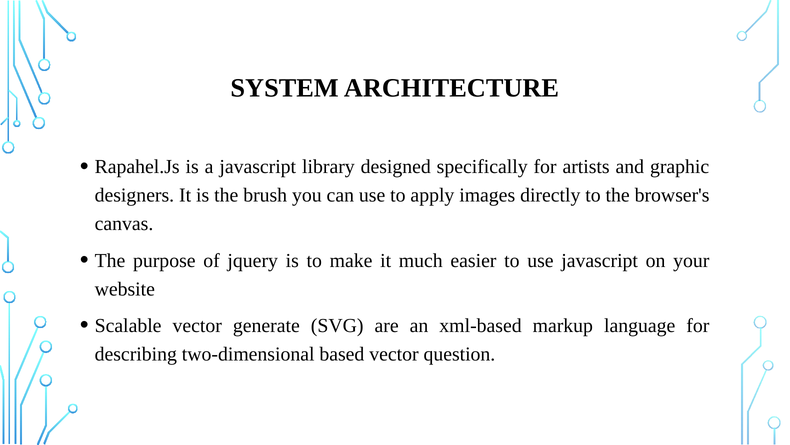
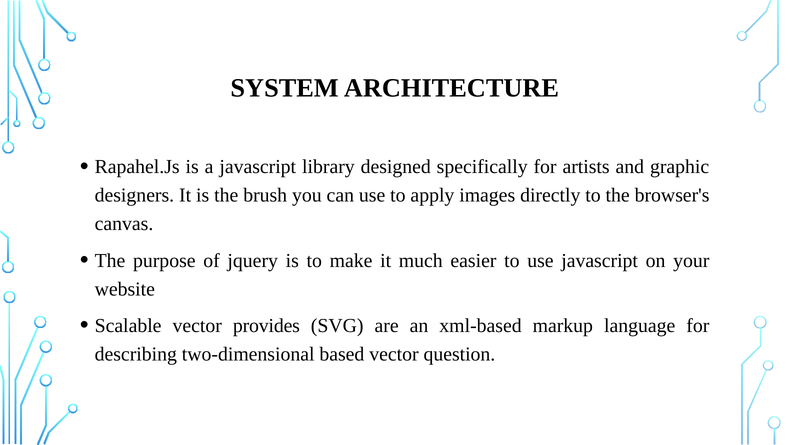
generate: generate -> provides (266, 325)
